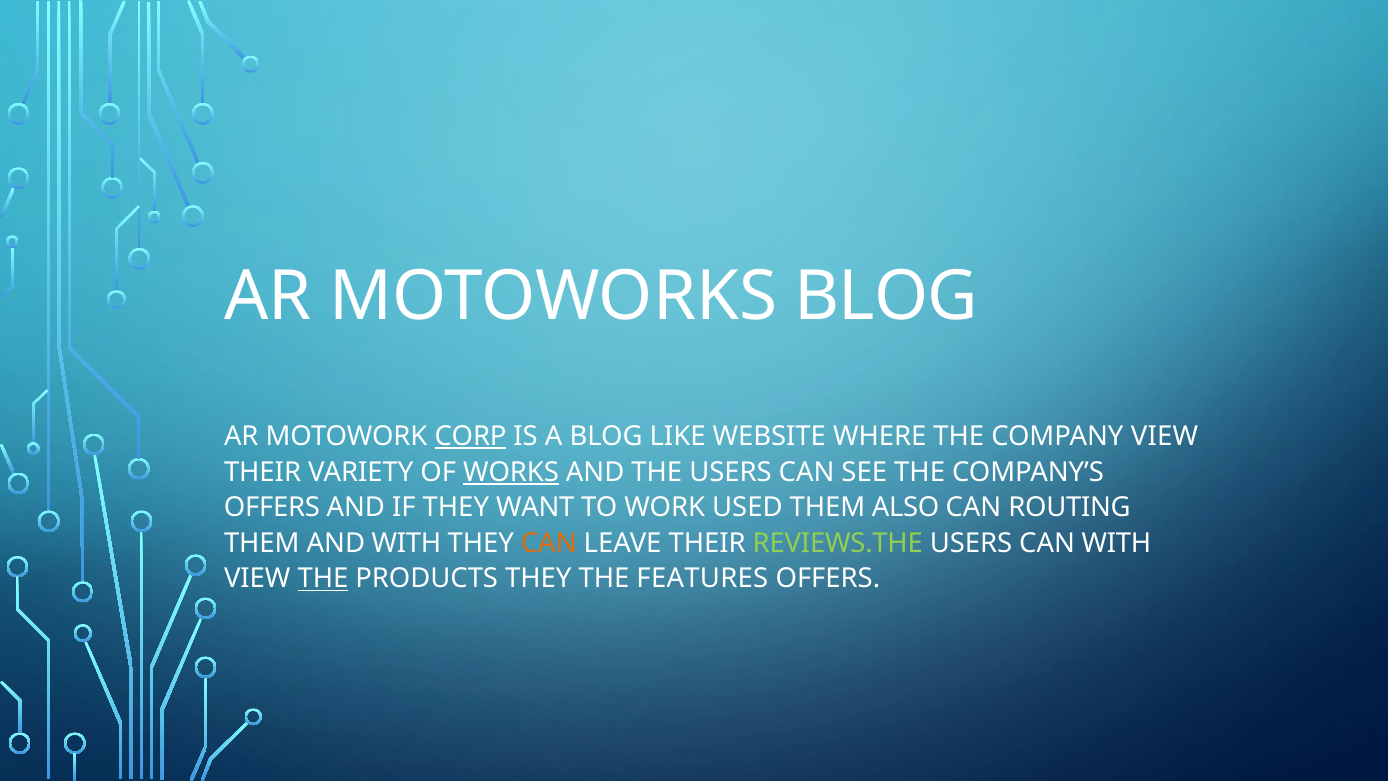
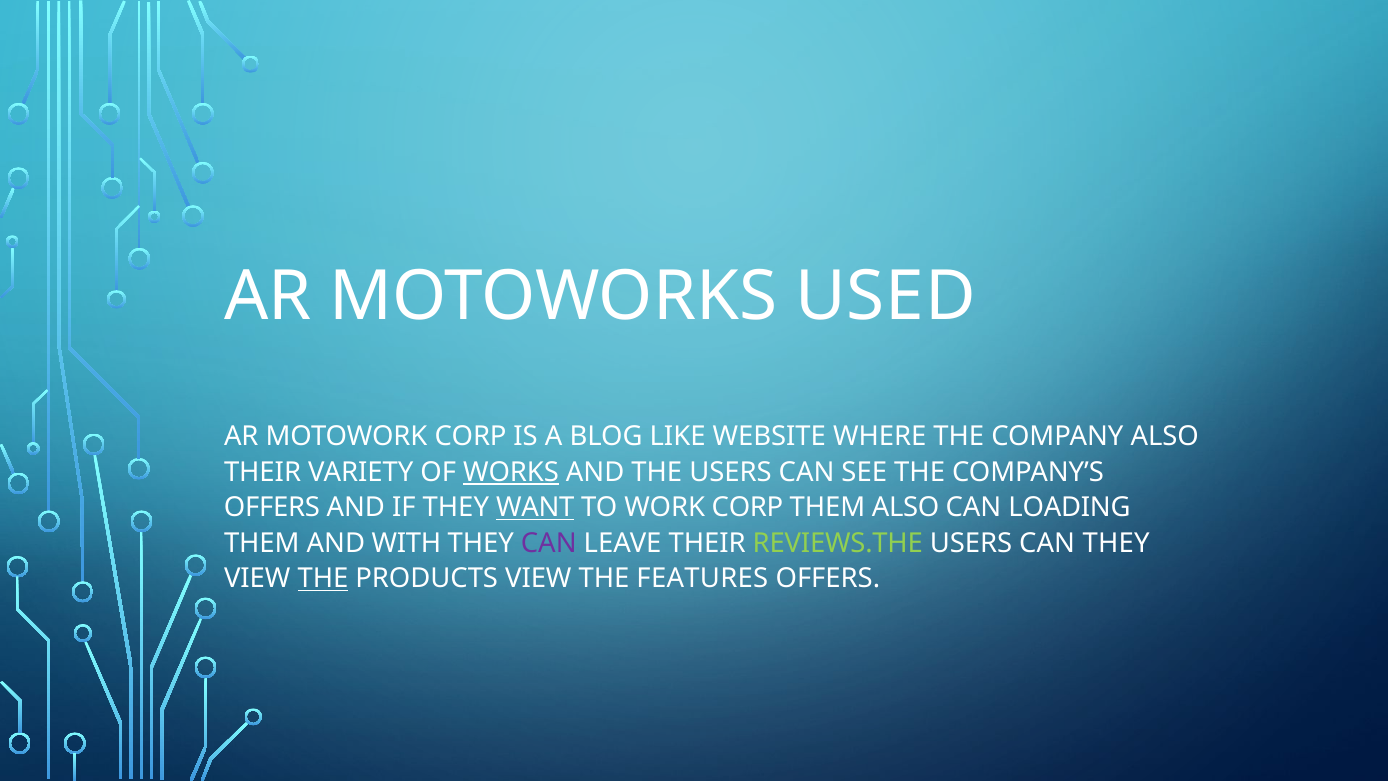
MOTOWORKS BLOG: BLOG -> USED (886, 297)
CORP underline: present -> none (471, 436)
COMPANY VIEW: VIEW -> ALSO (1165, 436)
WANT underline: none -> present (535, 507)
WORK USED: USED -> CORP (748, 507)
ROUTING: ROUTING -> LOADING (1070, 507)
CAN colour: orange -> purple (549, 543)
CAN WITH: WITH -> THEY (1116, 543)
PRODUCTS THEY: THEY -> VIEW (538, 579)
